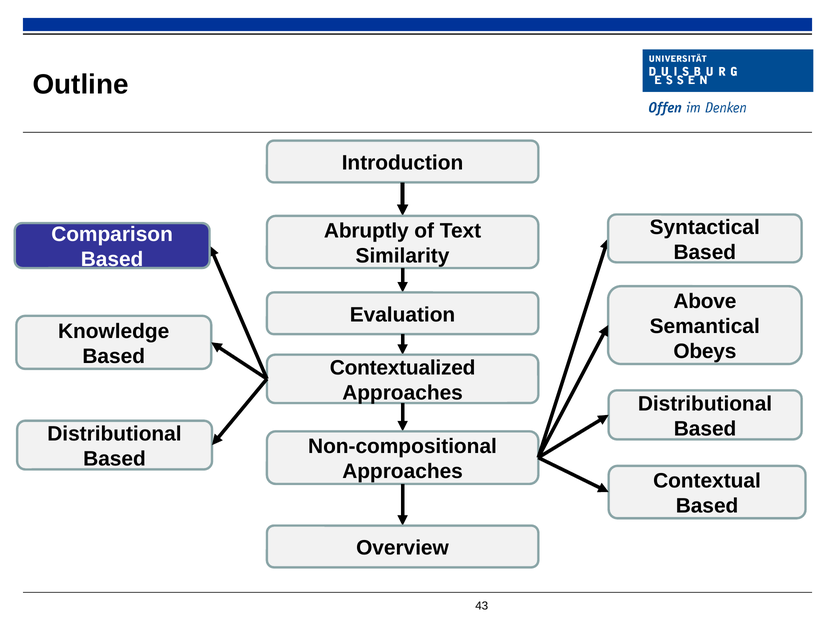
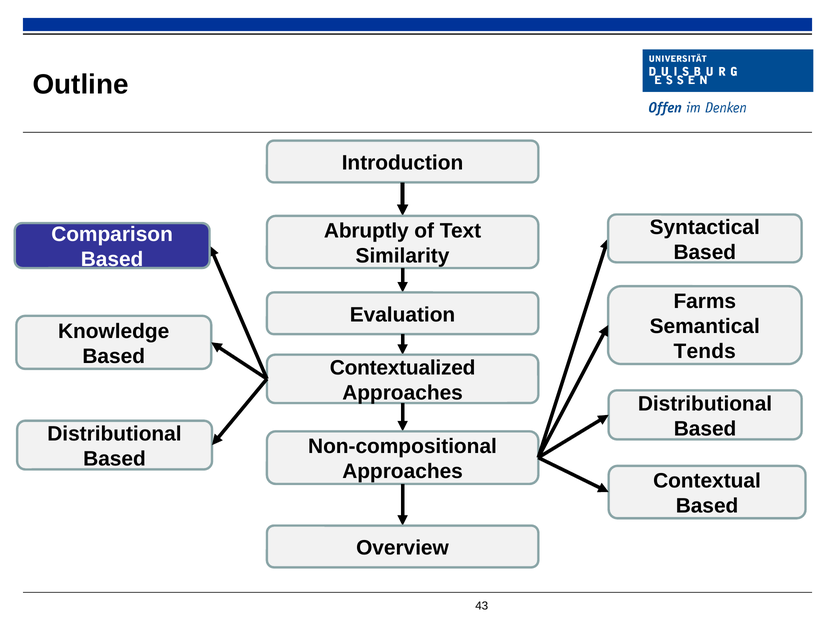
Above: Above -> Farms (705, 302)
Obeys: Obeys -> Tends (705, 352)
